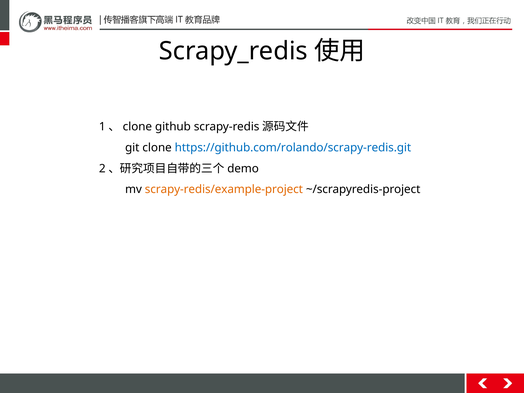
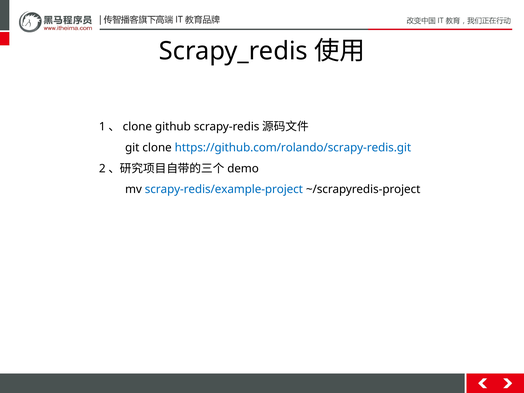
scrapy-redis/example-project colour: orange -> blue (224, 189)
